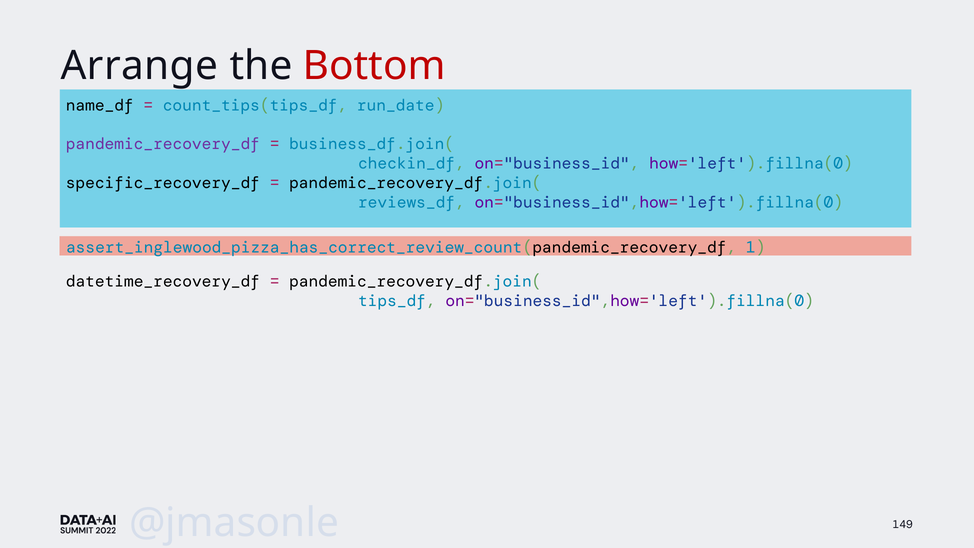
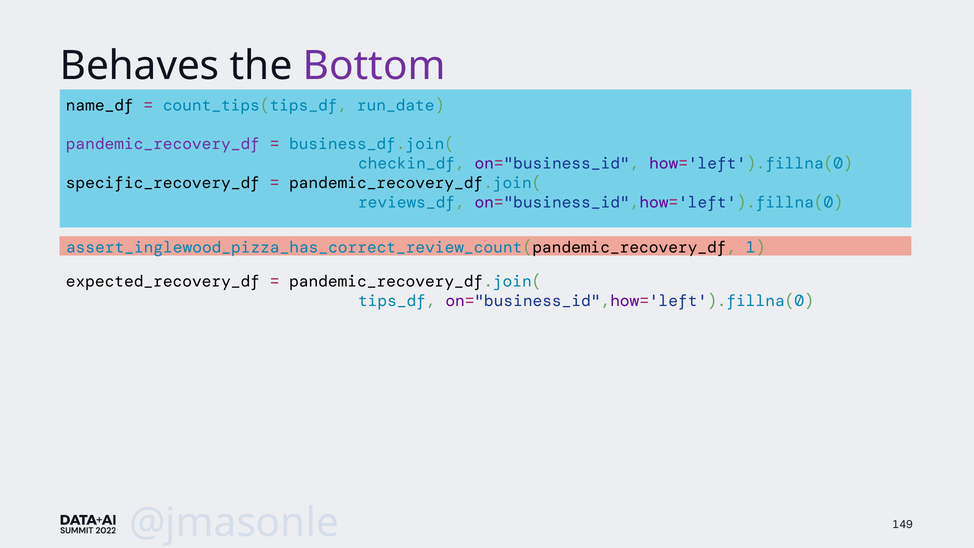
Arrange: Arrange -> Behaves (140, 66)
Bottom colour: red -> purple (374, 66)
datetime_recovery_df: datetime_recovery_df -> expected_recovery_df (163, 281)
